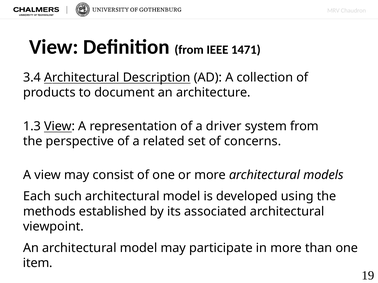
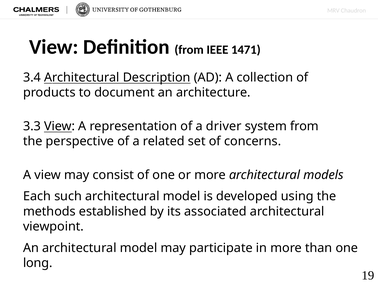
1.3: 1.3 -> 3.3 (32, 126)
item: item -> long (38, 263)
